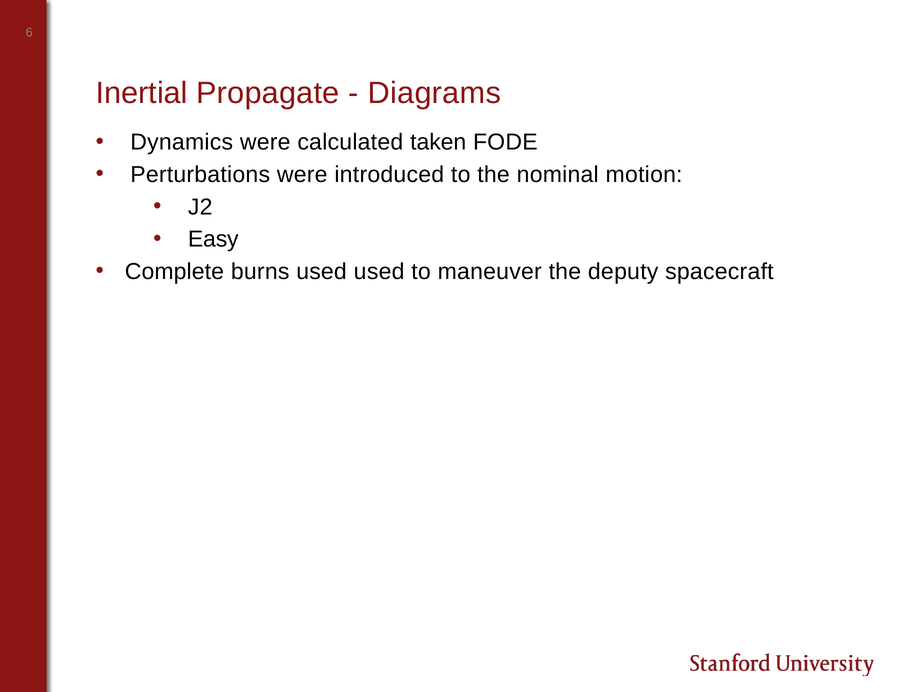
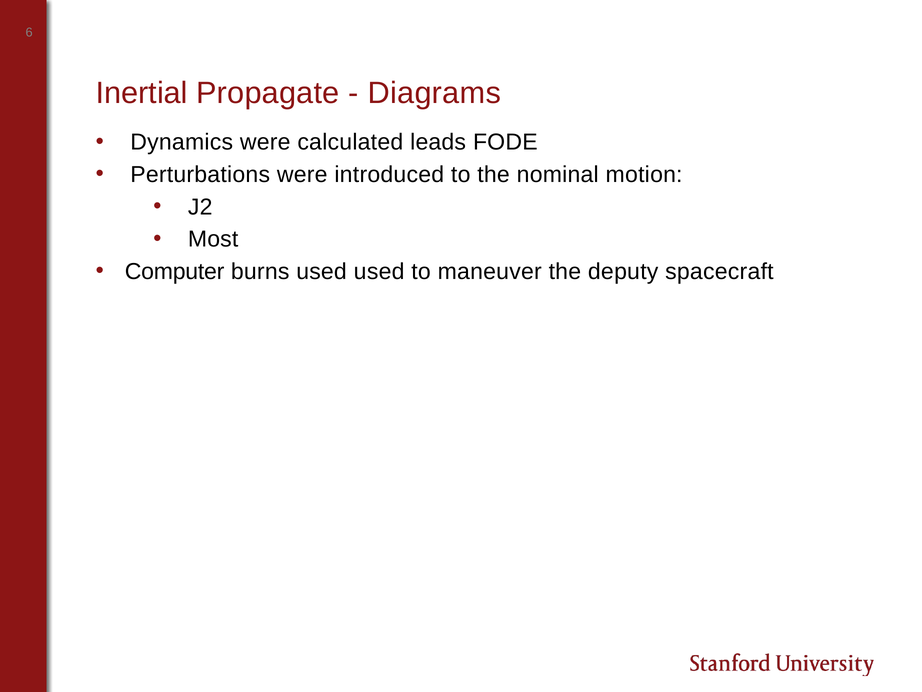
taken: taken -> leads (438, 142)
Easy: Easy -> Most (213, 239)
Complete: Complete -> Computer (175, 271)
